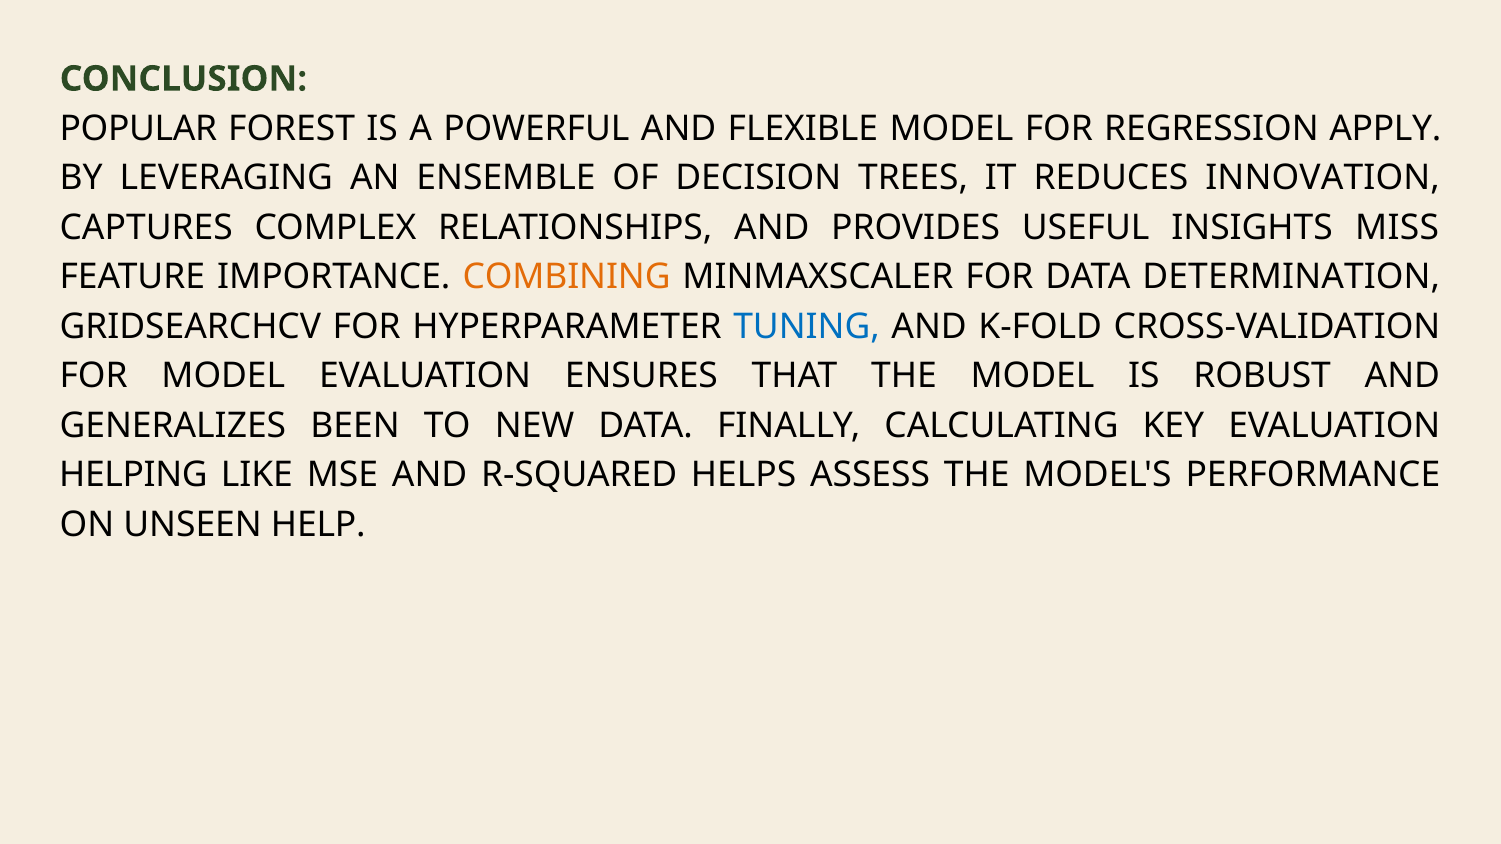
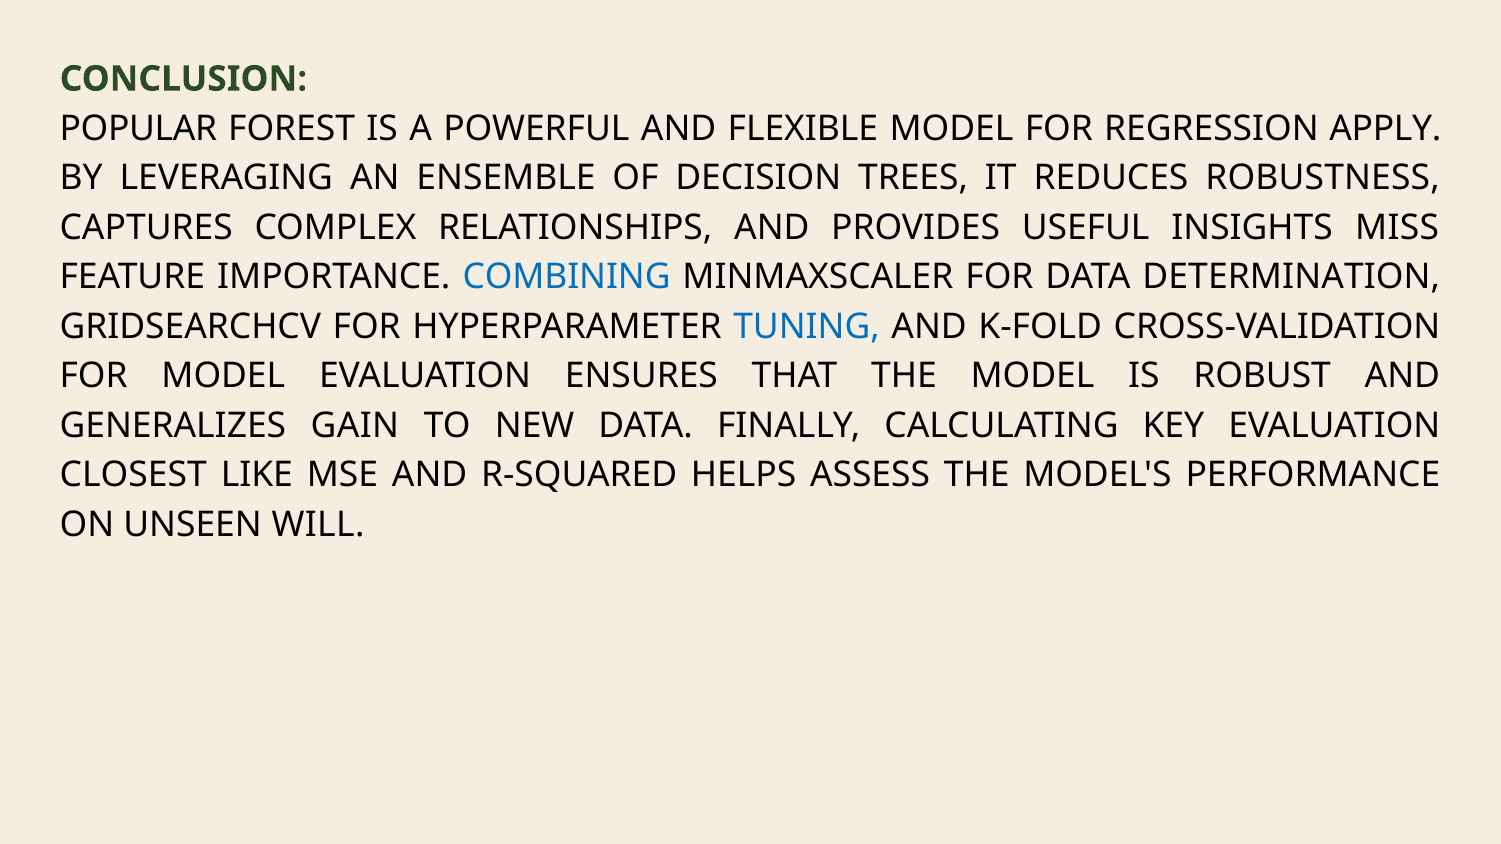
INNOVATION: INNOVATION -> ROBUSTNESS (1323, 178)
COMBINING colour: orange -> blue (567, 277)
BEEN: BEEN -> GAIN (355, 426)
HELPING: HELPING -> CLOSEST (133, 475)
HELP: HELP -> WILL (318, 525)
